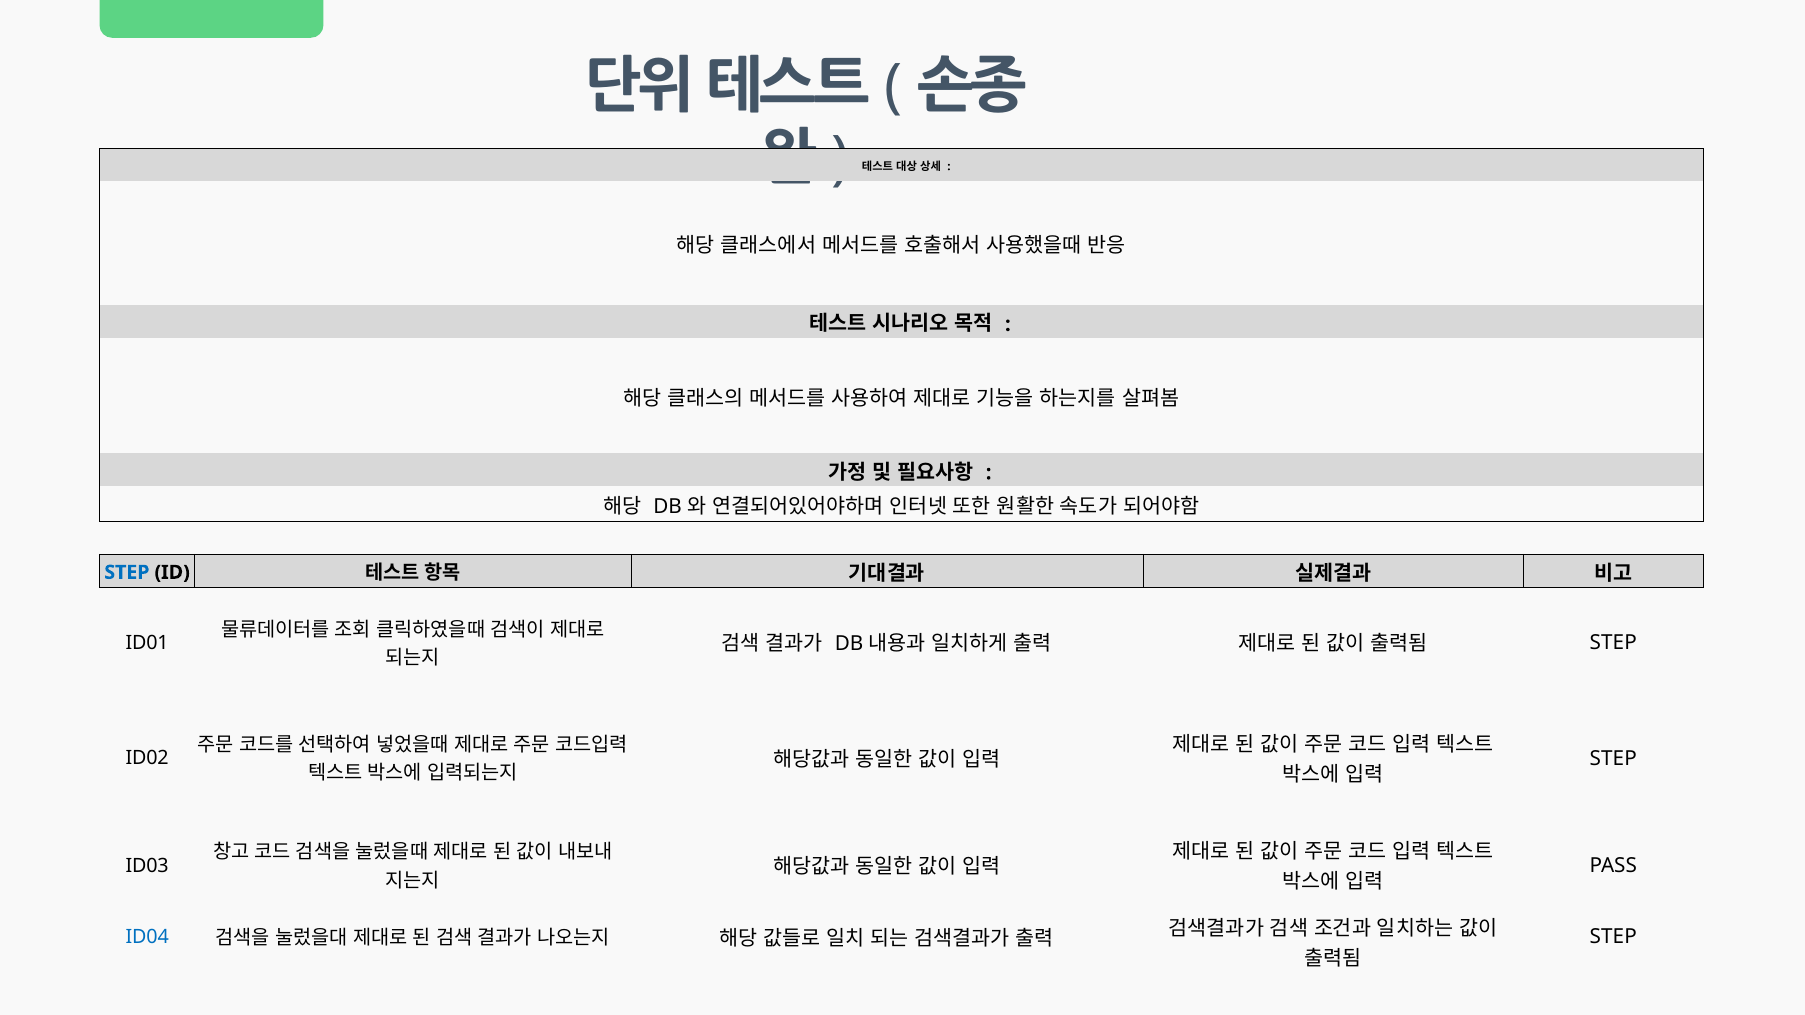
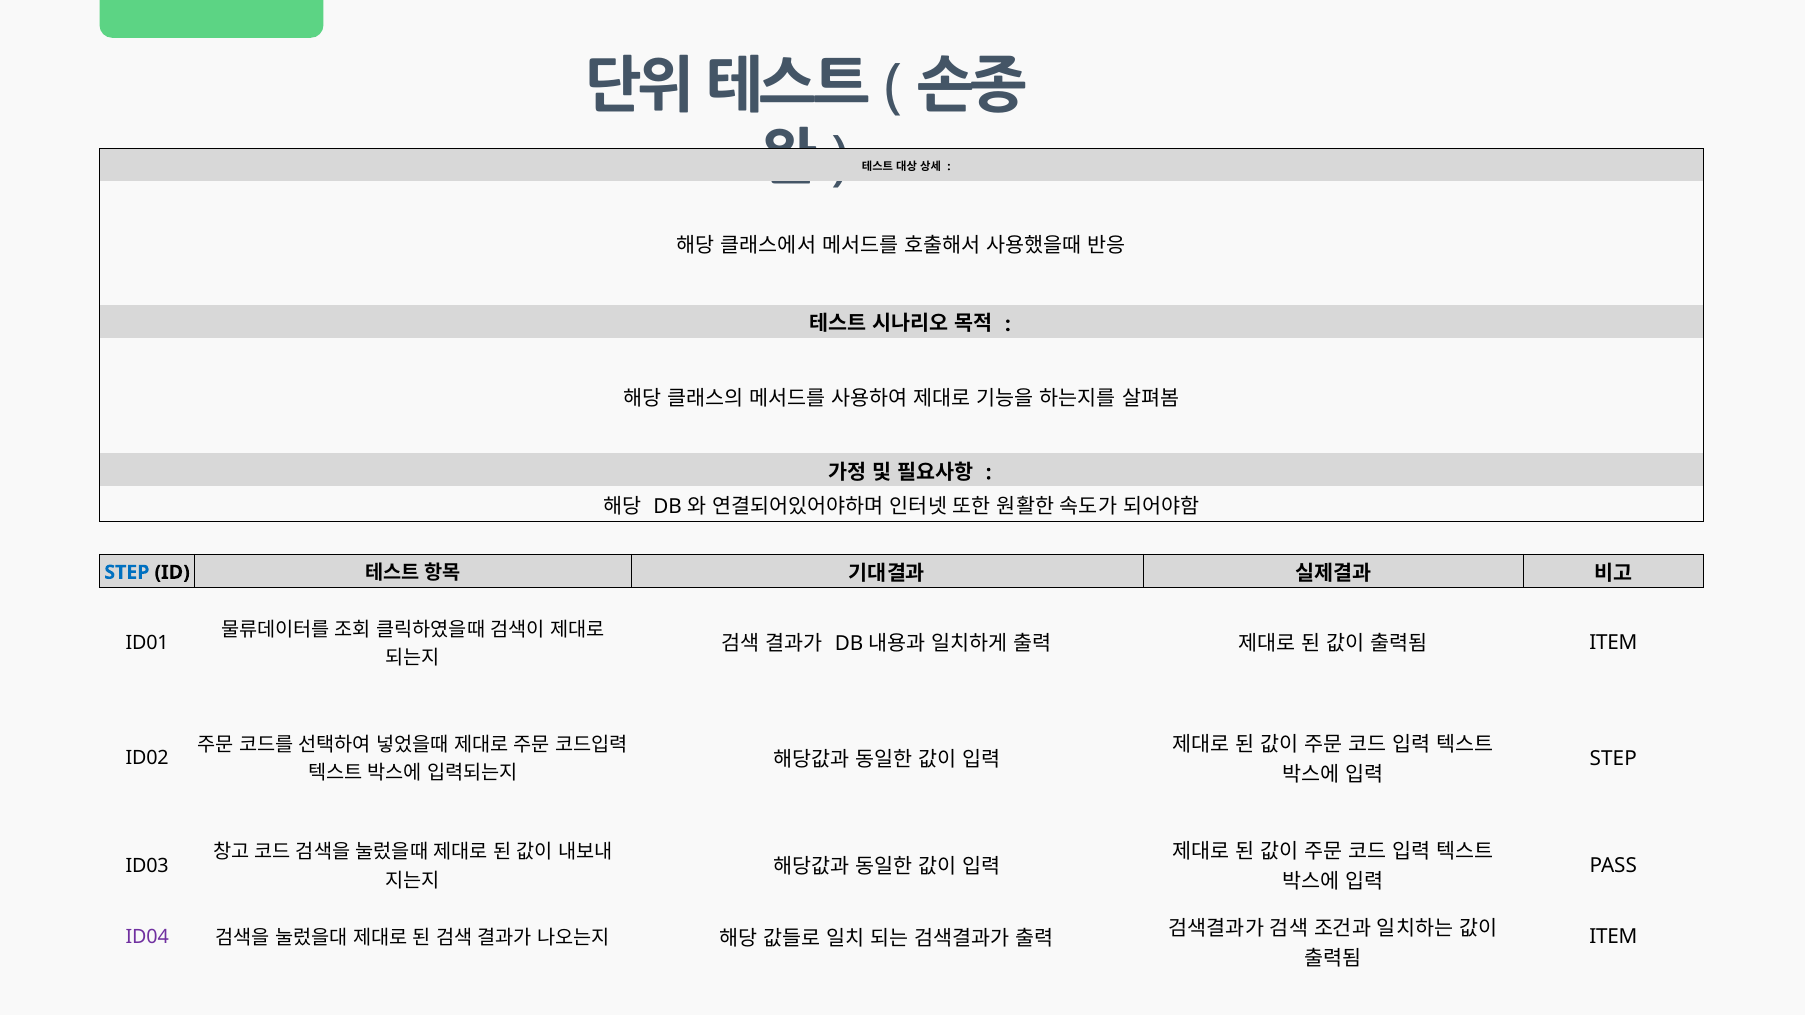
STEP: STEP -> ITEM (1613, 643)
STEP: STEP -> ITEM (1613, 937)
ID04 colour: blue -> purple (147, 937)
